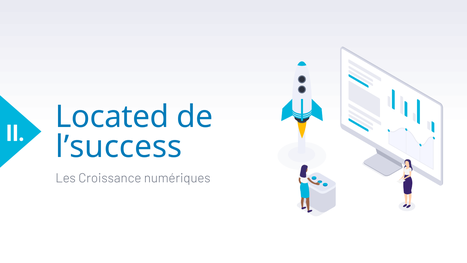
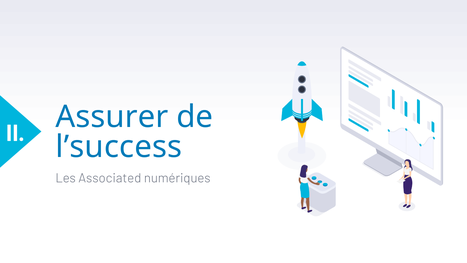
Located: Located -> Assurer (112, 117)
Croissance: Croissance -> Associated (110, 178)
